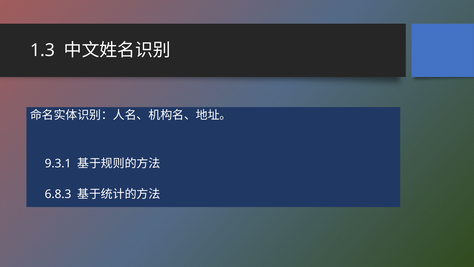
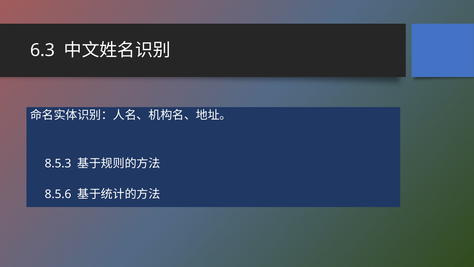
1.3: 1.3 -> 6.3 (43, 50)
9.3.1: 9.3.1 -> 8.5.3 (58, 163)
6.8.3: 6.8.3 -> 8.5.6 (58, 194)
